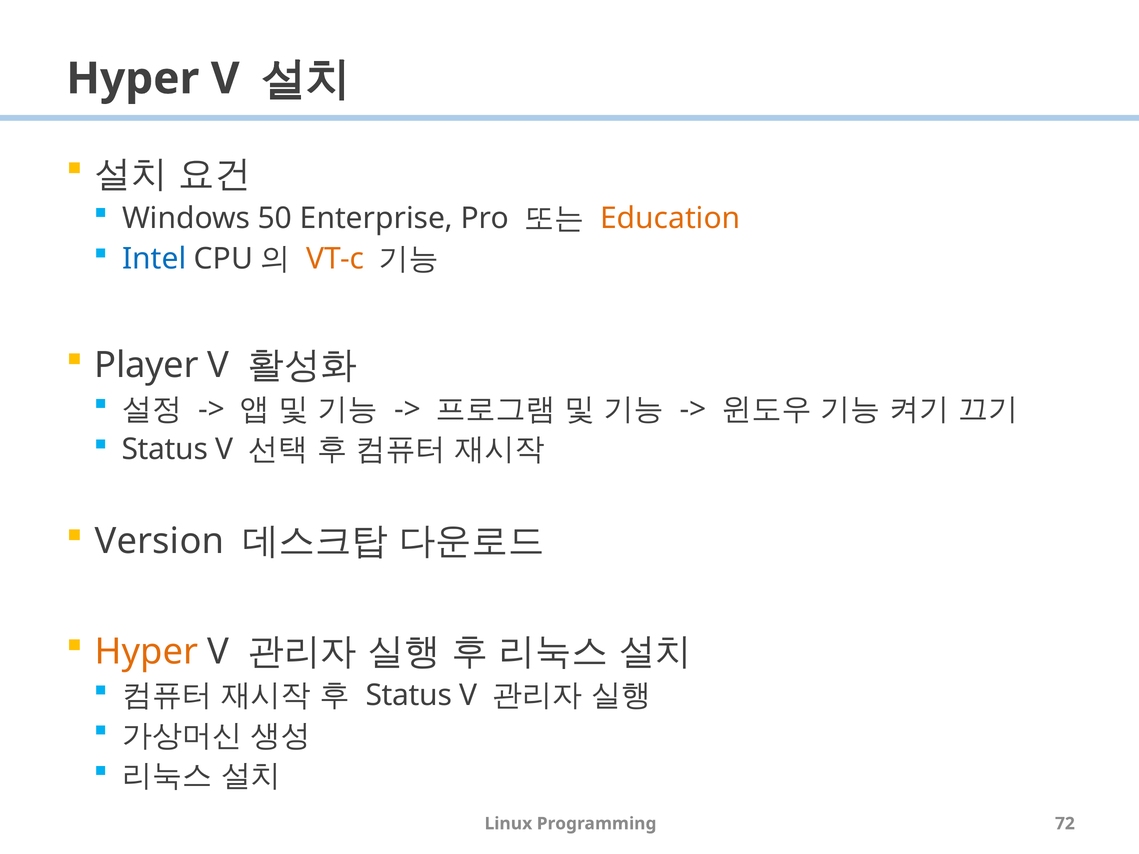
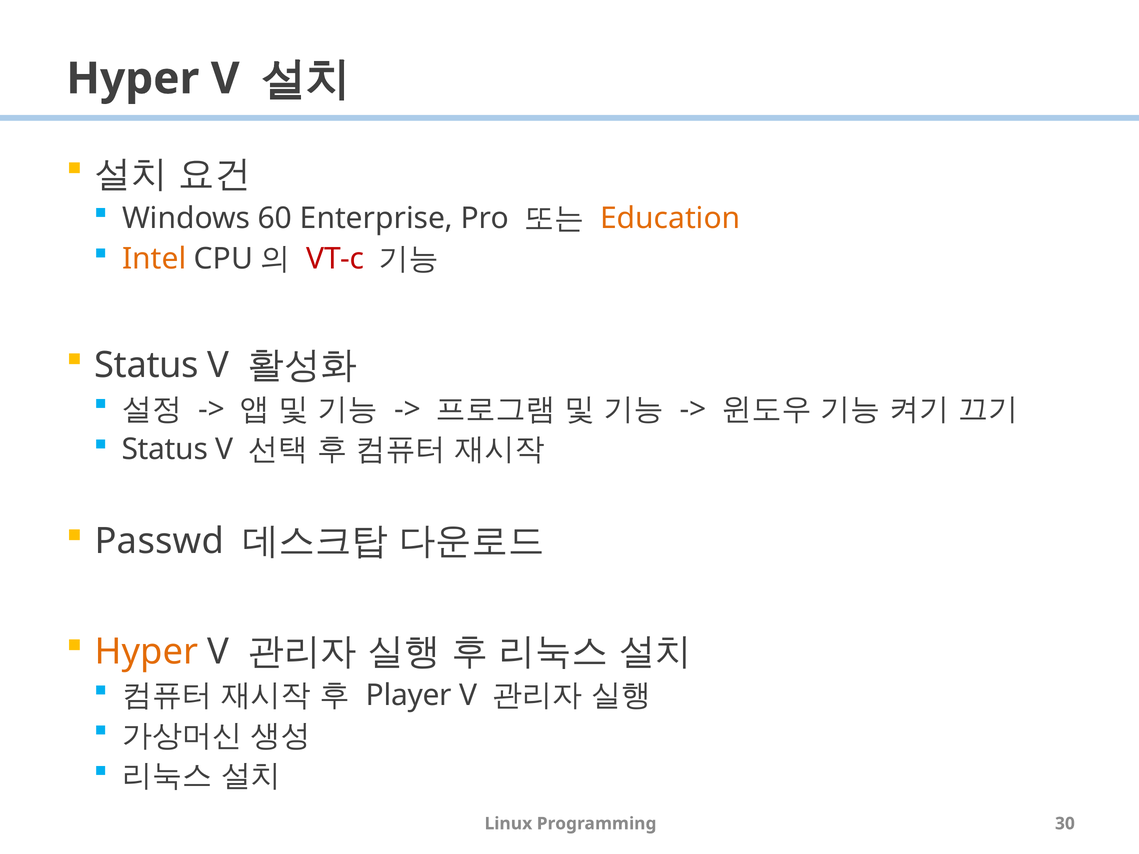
50: 50 -> 60 (275, 218)
Intel colour: blue -> orange (154, 259)
VT-c colour: orange -> red (335, 259)
Player: Player -> Status (147, 365)
Version: Version -> Passwd (159, 542)
Status: Status -> Player (409, 696)
72: 72 -> 30 (1065, 824)
